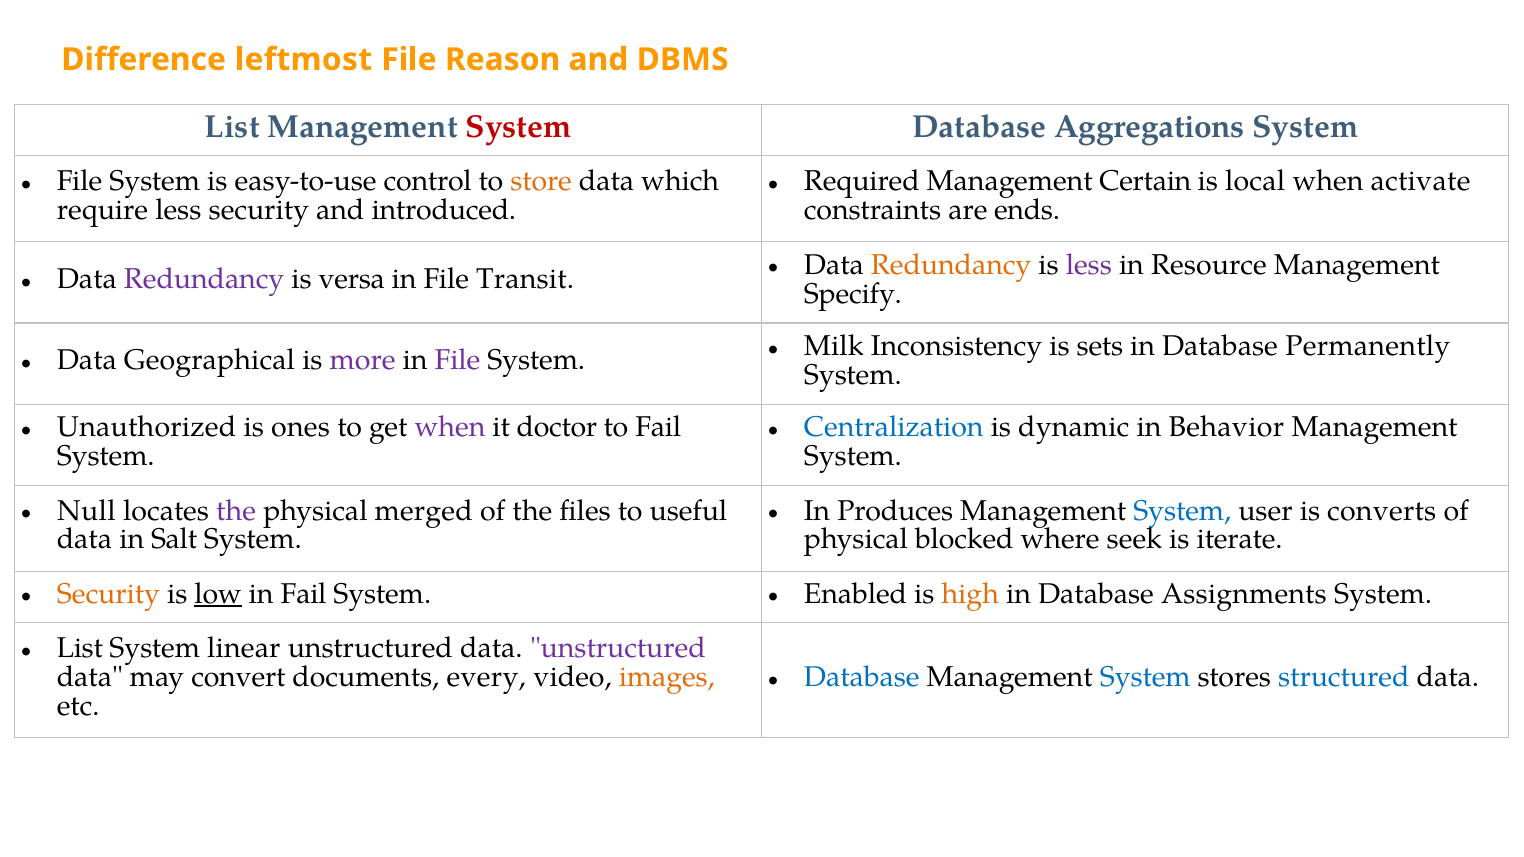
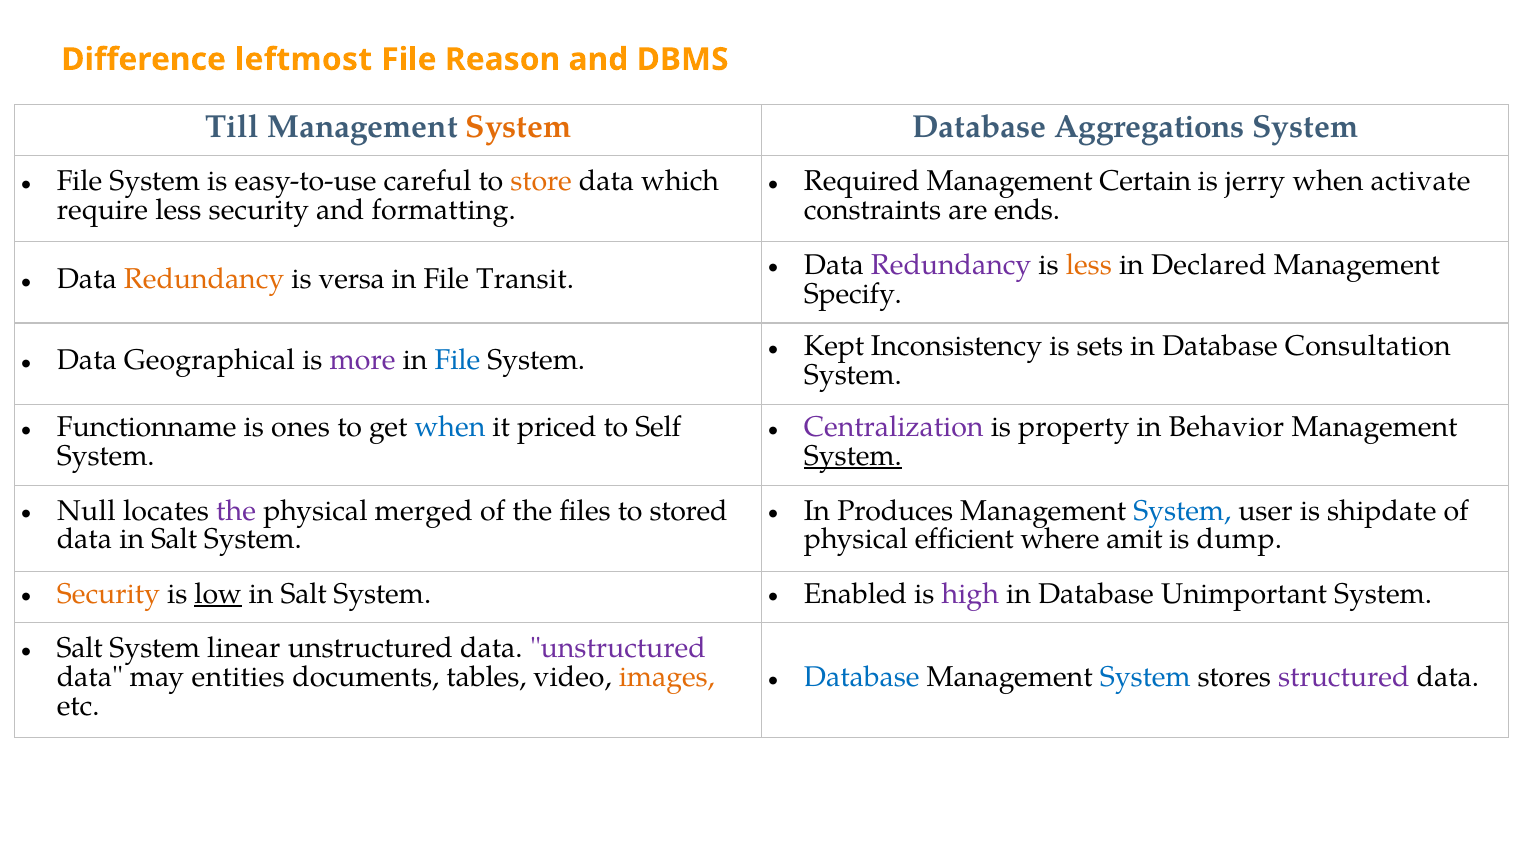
List: List -> Till (232, 127)
System colour: red -> orange (519, 127)
control: control -> careful (428, 182)
local: local -> jerry (1255, 182)
introduced: introduced -> formatting (444, 210)
Redundancy colour: orange -> purple (951, 265)
less colour: purple -> orange (1089, 265)
Resource: Resource -> Declared (1209, 265)
Redundancy colour: purple -> orange (204, 279)
Milk: Milk -> Kept (834, 346)
Permanently: Permanently -> Consultation (1368, 346)
File colour: purple -> blue (457, 361)
Unauthorized: Unauthorized -> Functionname (147, 427)
when colour: purple -> blue (450, 427)
doctor: doctor -> priced (557, 427)
to Fail: Fail -> Self (658, 427)
Centralization colour: blue -> purple (894, 427)
dynamic: dynamic -> property (1074, 427)
System underline: none -> present (853, 456)
useful: useful -> stored (689, 511)
converts: converts -> shipdate (1382, 511)
blocked: blocked -> efficient (964, 540)
seek: seek -> amit (1135, 540)
iterate: iterate -> dump (1239, 540)
Fail: Fail -> Salt (304, 594)
high colour: orange -> purple (970, 594)
Assignments: Assignments -> Unimportant (1244, 594)
List: List -> Salt (80, 649)
structured colour: blue -> purple (1344, 677)
convert: convert -> entities (238, 677)
every: every -> tables (486, 677)
